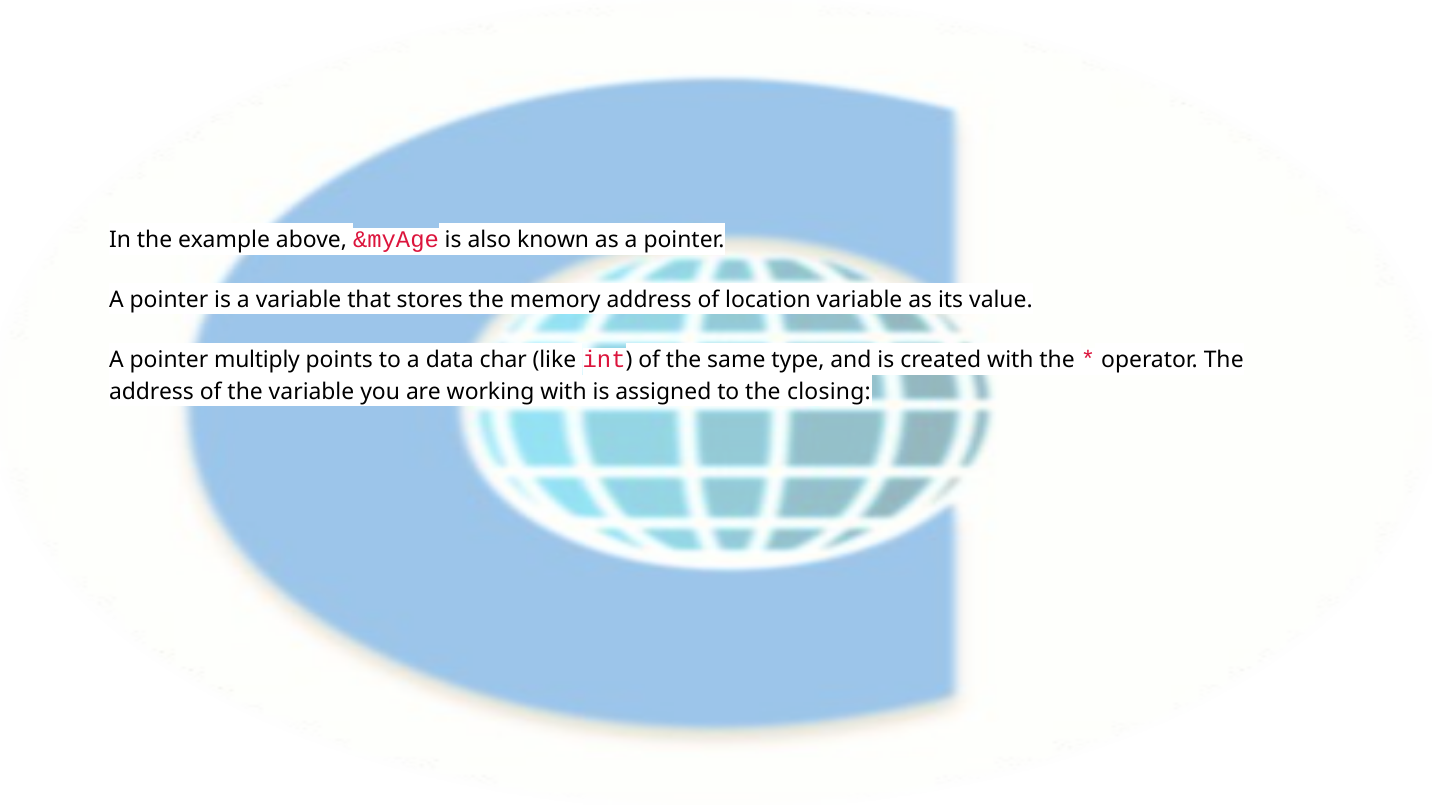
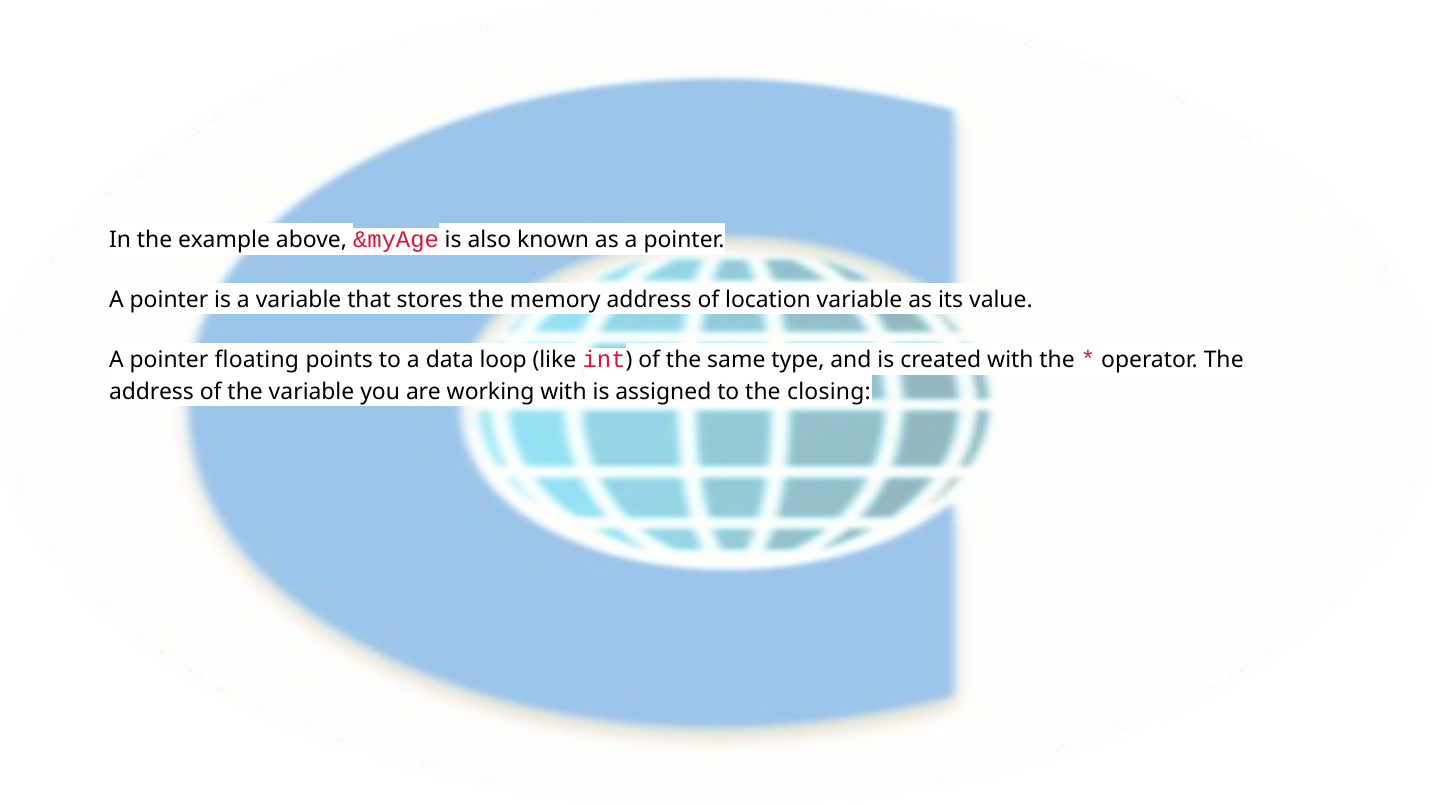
multiply: multiply -> floating (257, 361)
char: char -> loop (503, 361)
